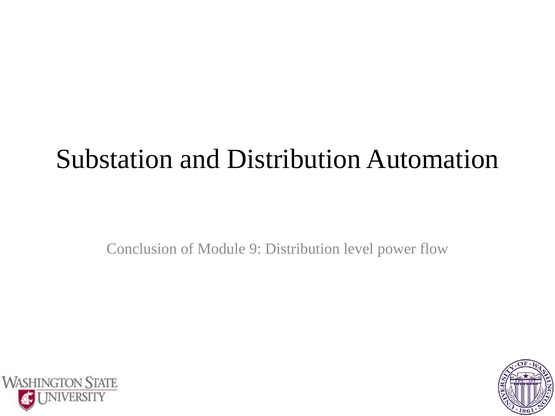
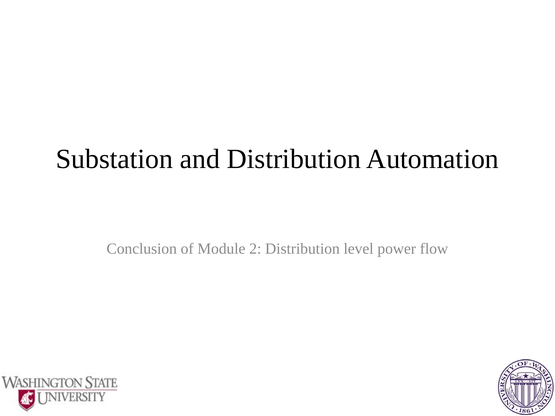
9: 9 -> 2 (255, 249)
